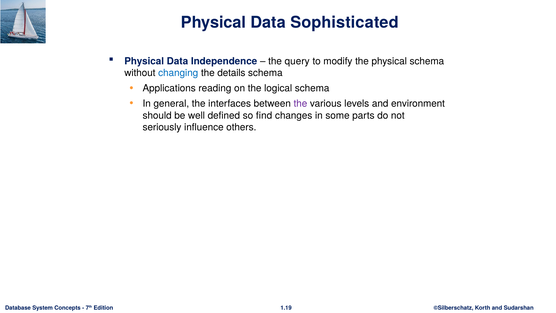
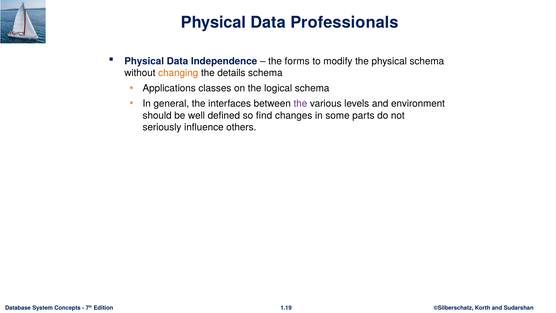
Sophisticated: Sophisticated -> Professionals (345, 22)
query: query -> forms (297, 61)
changing colour: blue -> orange (178, 73)
reading: reading -> classes (215, 88)
